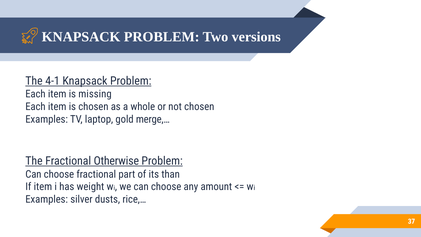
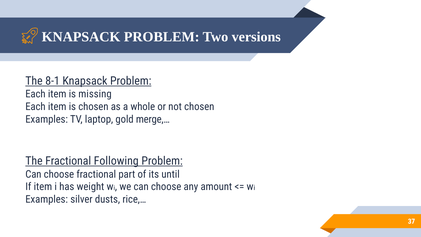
4-1: 4-1 -> 8-1 (53, 81)
Otherwise: Otherwise -> Following (116, 161)
than: than -> until (171, 174)
